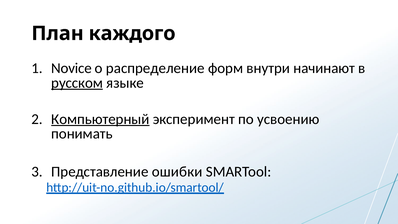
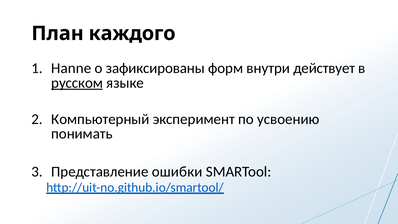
Novice: Novice -> Hanne (71, 68)
распределение: распределение -> зафиксированы (155, 68)
начинают: начинают -> действует (324, 68)
Компьютерный underline: present -> none (100, 119)
